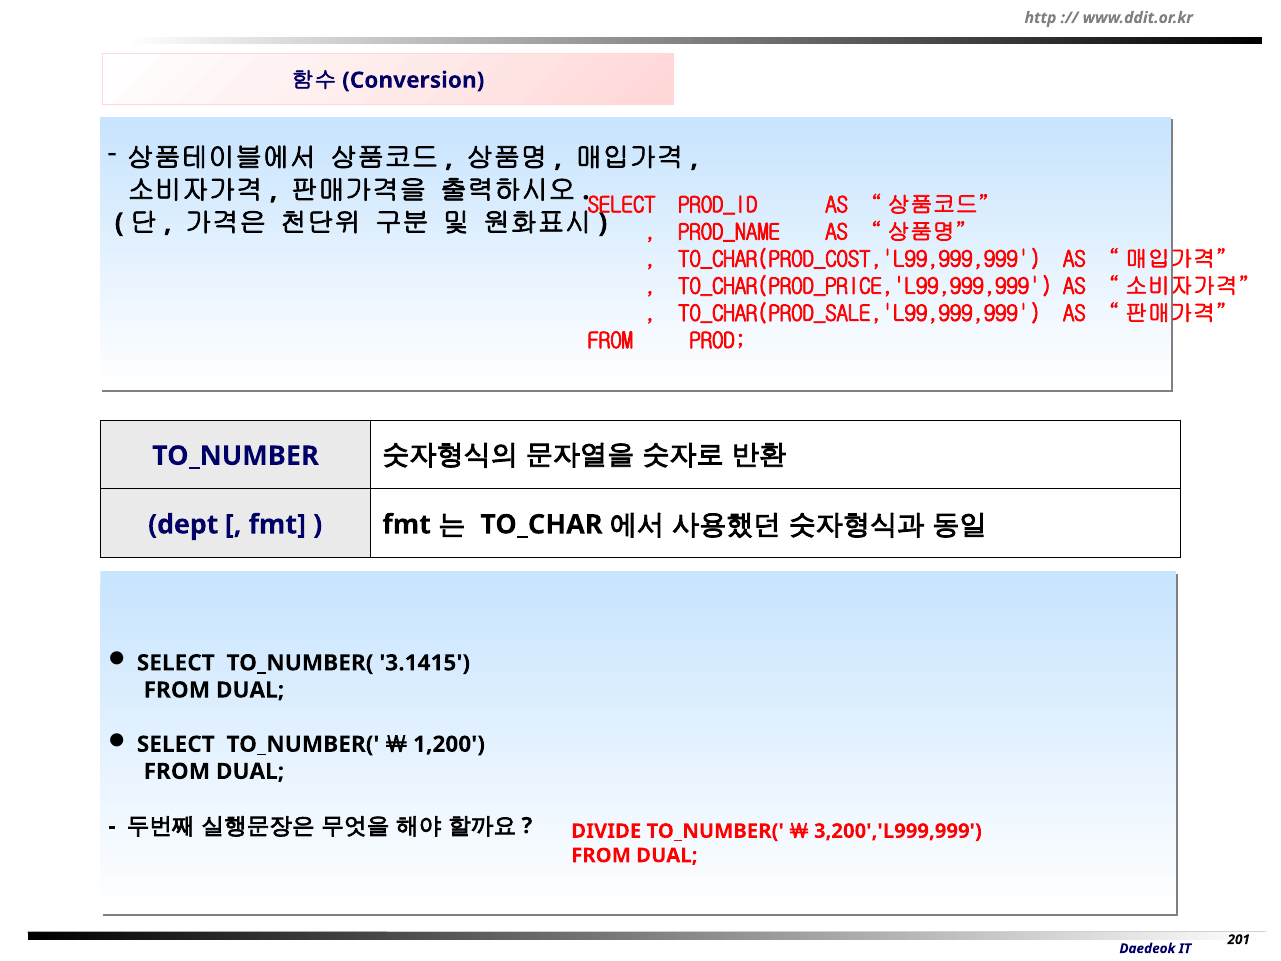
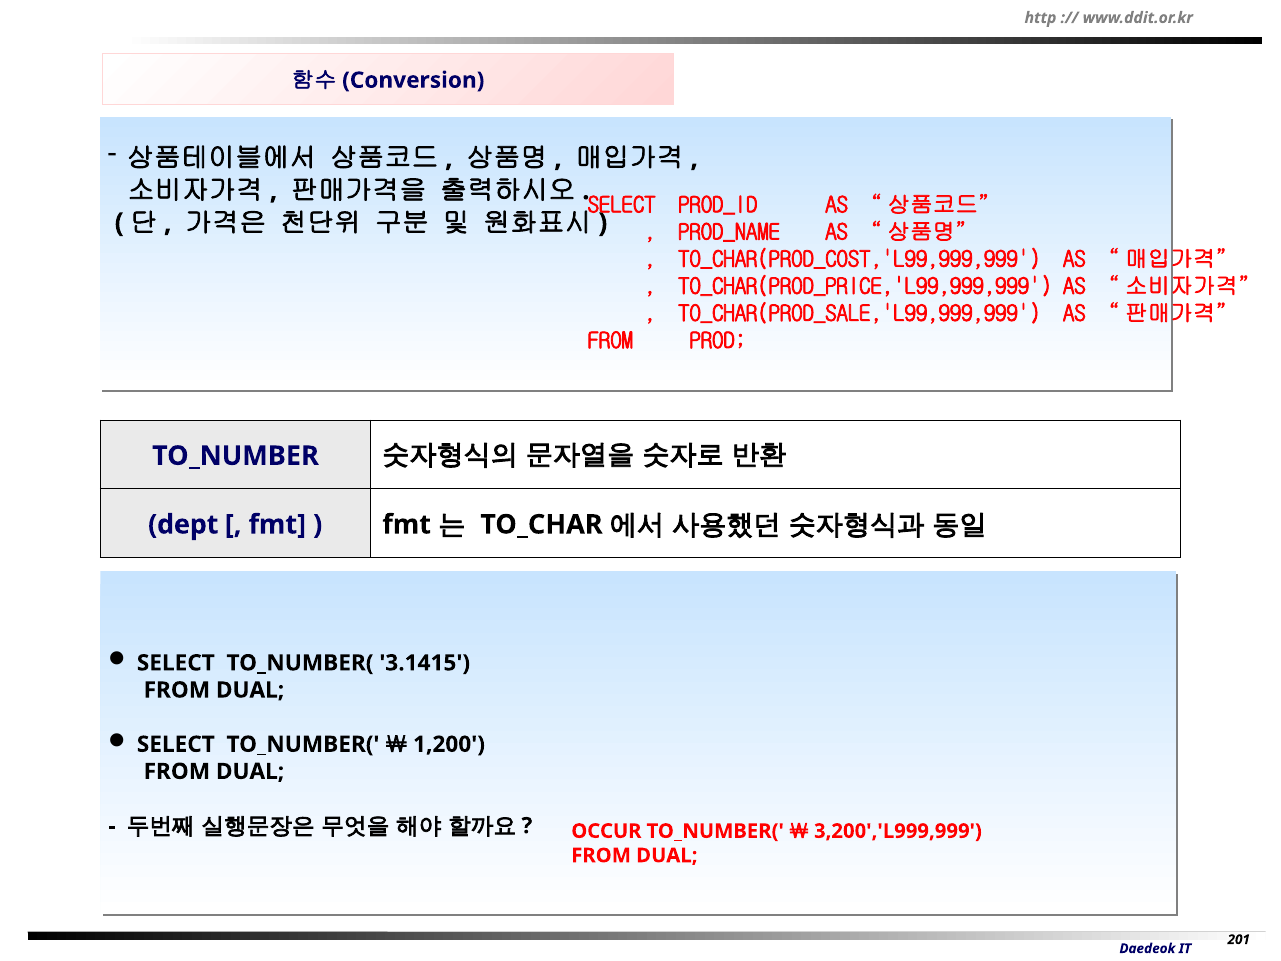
DIVIDE: DIVIDE -> OCCUR (606, 831)
